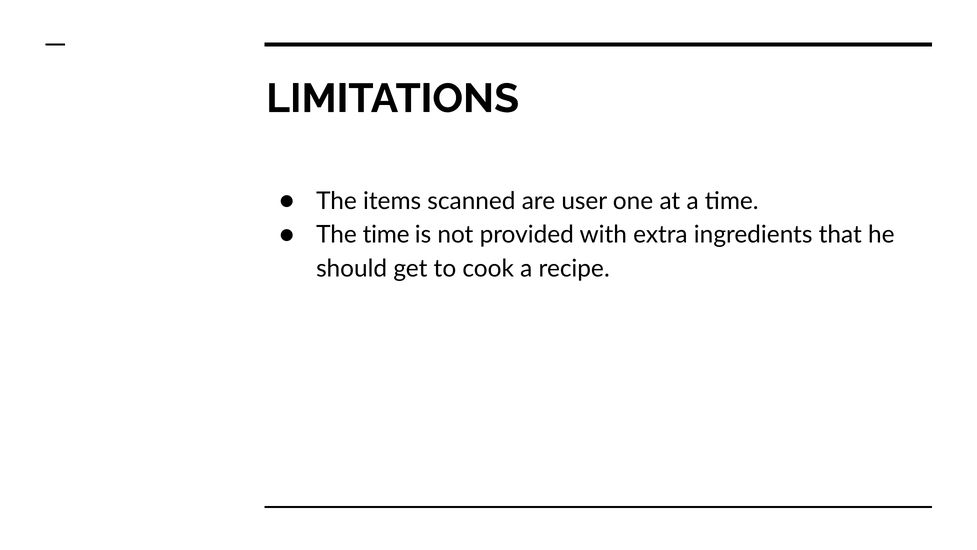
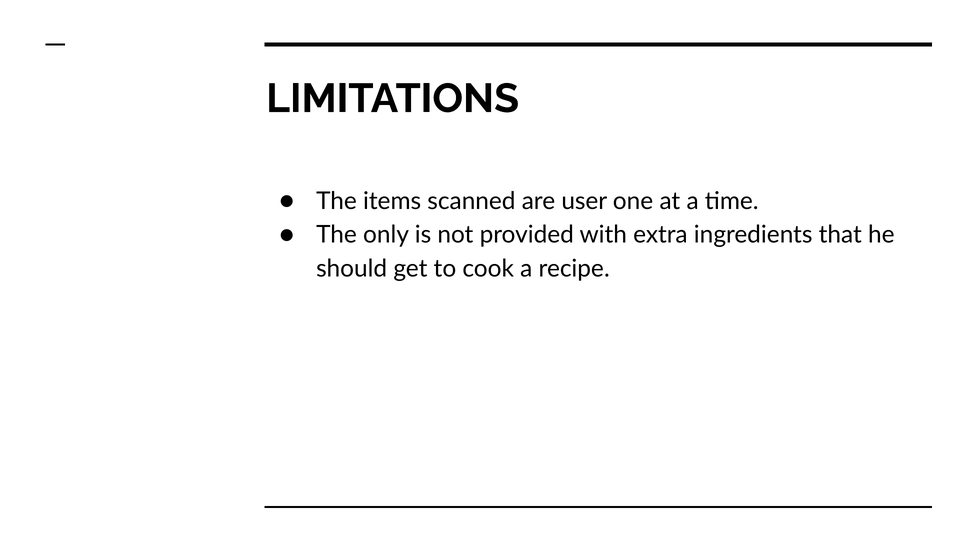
The time: time -> only (386, 235)
